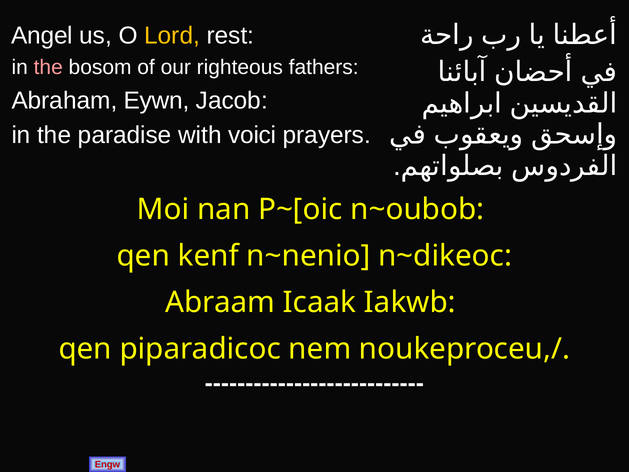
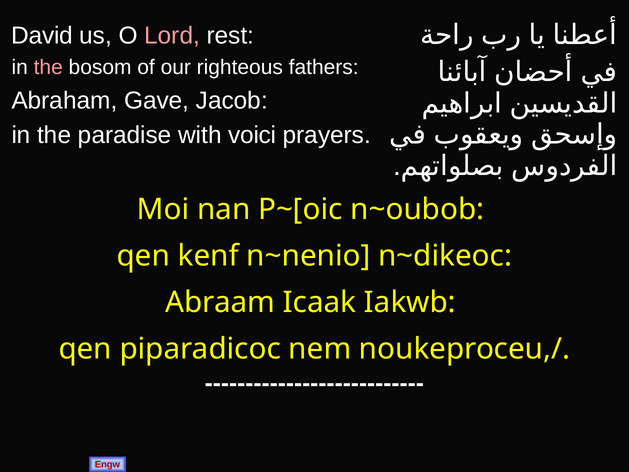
Angel: Angel -> David (42, 36)
Lord colour: yellow -> pink (172, 36)
Eywn: Eywn -> Gave (157, 100)
